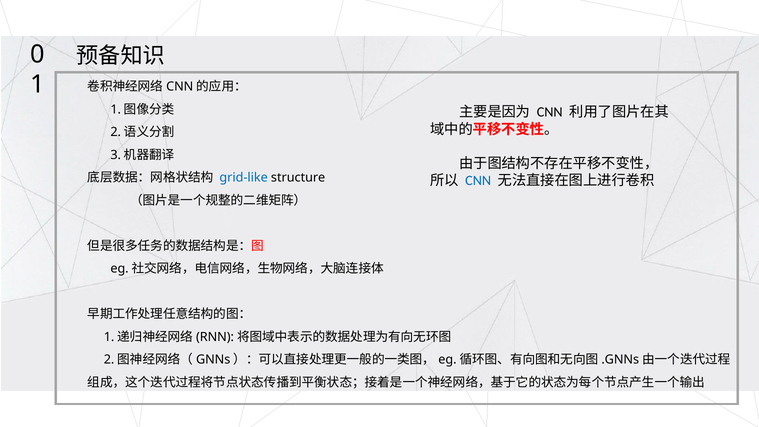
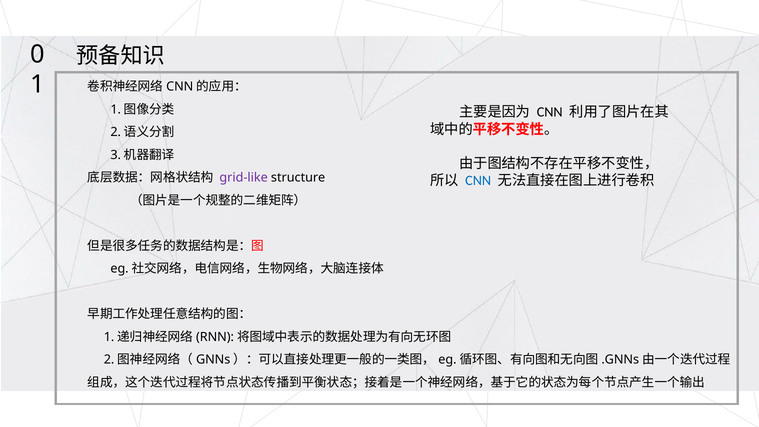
grid-like colour: blue -> purple (244, 178)
